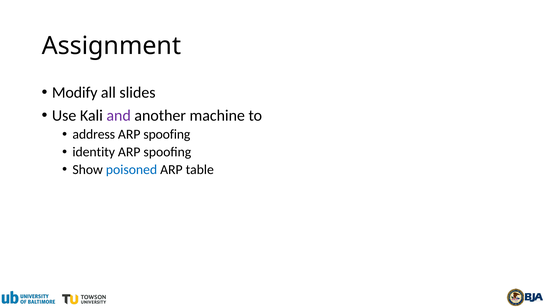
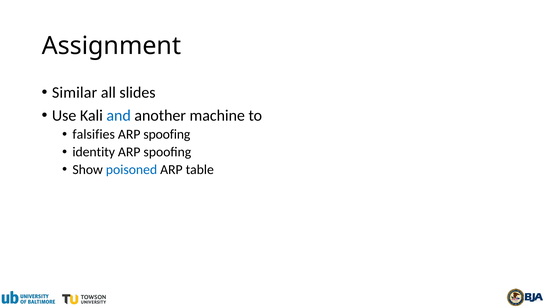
Modify: Modify -> Similar (75, 92)
and colour: purple -> blue (119, 115)
address: address -> falsifies (94, 134)
